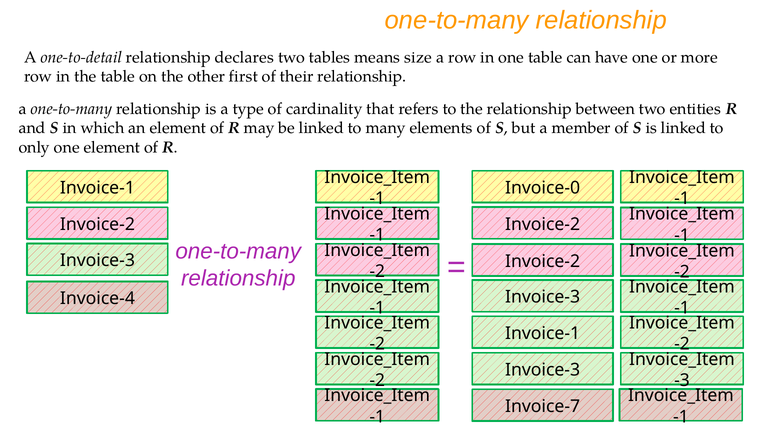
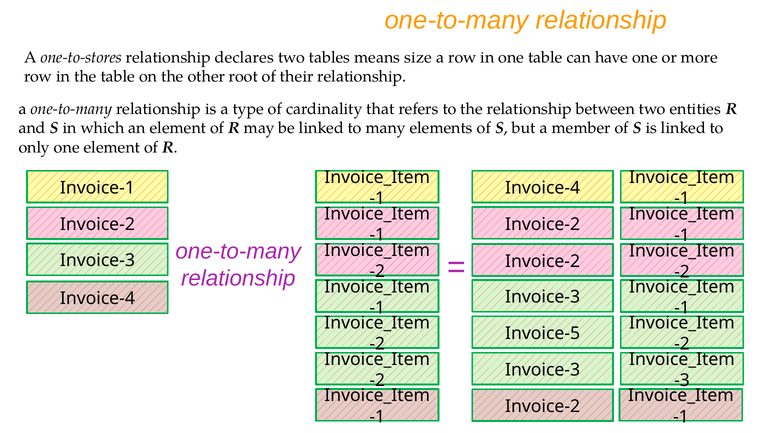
one-to-detail: one-to-detail -> one-to-stores (81, 57)
first: first -> root (243, 76)
Invoice-0: Invoice-0 -> Invoice-4 (543, 188)
Invoice-1: Invoice-1 -> Invoice-5 (543, 333)
Invoice-7: Invoice-7 -> Invoice-2 (543, 406)
